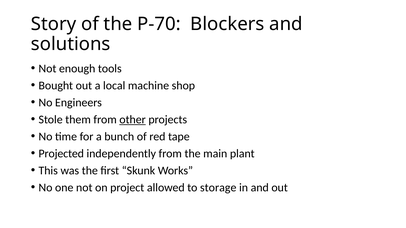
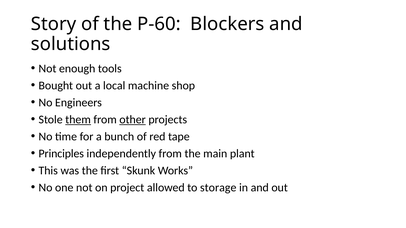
P-70: P-70 -> P-60 (159, 24)
them underline: none -> present (78, 120)
Projected: Projected -> Principles (61, 154)
